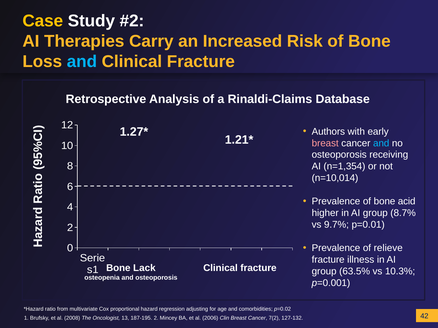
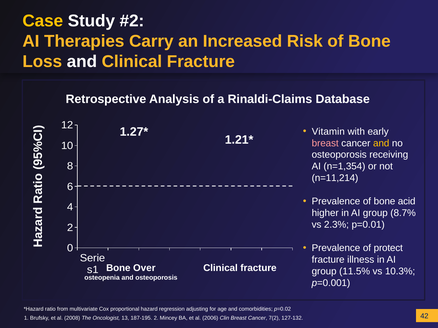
and colour: light blue -> white (82, 62)
Authors: Authors -> Vitamin (328, 132)
and colour: light blue -> yellow (381, 143)
n=10,014: n=10,014 -> n=11,214 (335, 178)
9.7%: 9.7% -> 2.3% (336, 225)
relieve: relieve -> protect (388, 248)
Lack: Lack -> Over (144, 268)
63.5%: 63.5% -> 11.5% (355, 272)
